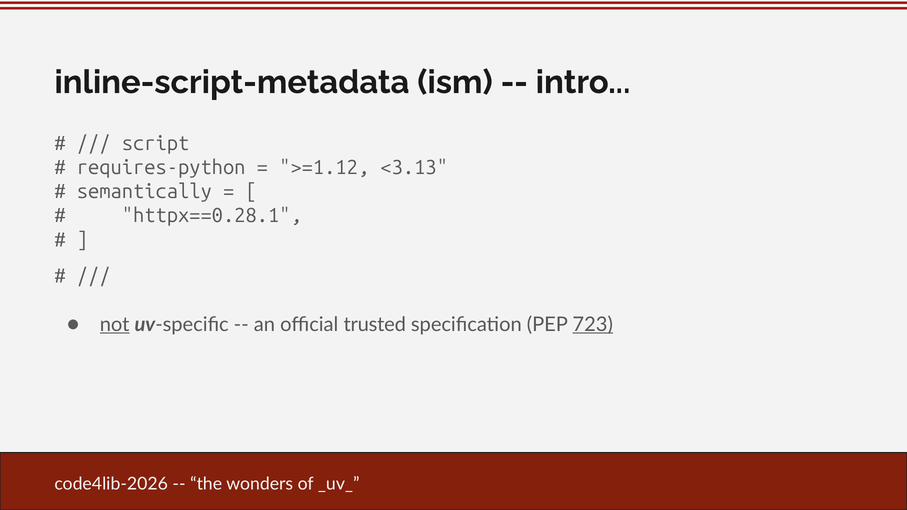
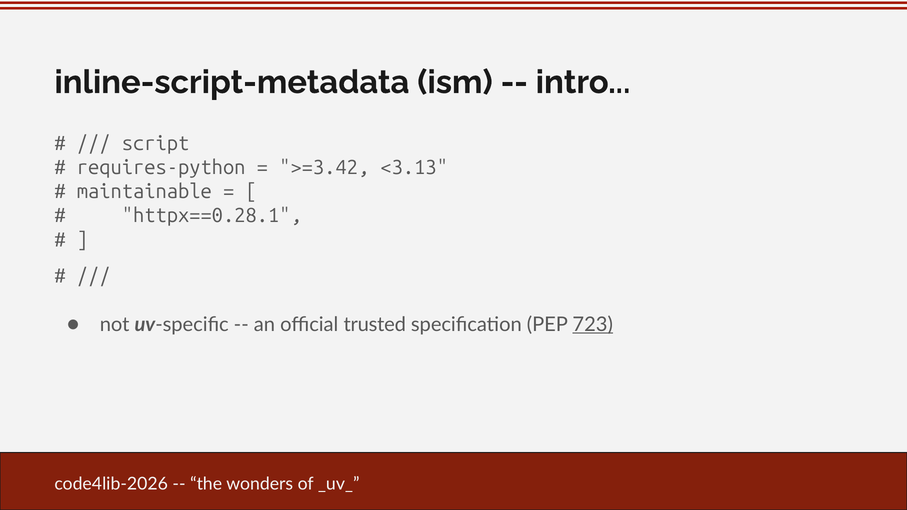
>=1.12: >=1.12 -> >=3.42 (324, 168)
semantically: semantically -> maintainable (144, 192)
not underline: present -> none (115, 325)
